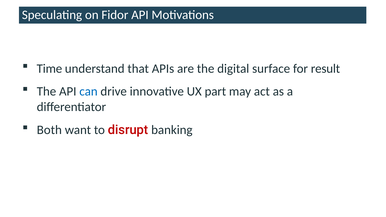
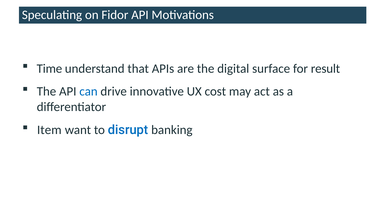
part: part -> cost (215, 92)
Both: Both -> Item (49, 130)
disrupt colour: red -> blue (128, 130)
